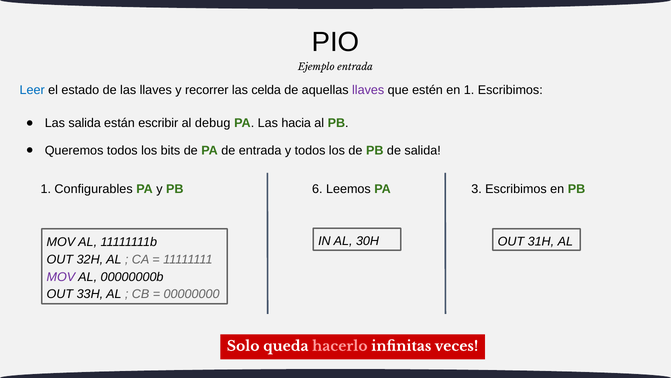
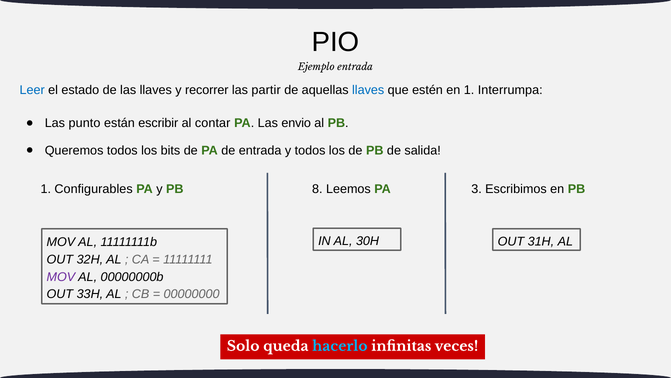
celda: celda -> partir (266, 90)
llaves colour: purple -> blue (368, 90)
1 Escribimos: Escribimos -> Interrumpa (510, 90)
Las salida: salida -> punto (84, 123)
debug: debug -> contar (213, 123)
hacia: hacia -> envio (296, 123)
6: 6 -> 8 (317, 189)
hacerlo colour: pink -> light blue (340, 346)
